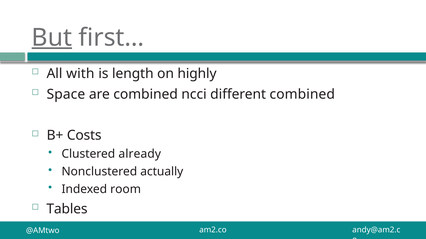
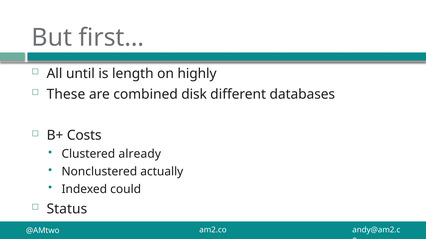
But underline: present -> none (52, 38)
with: with -> until (80, 74)
Space: Space -> These (66, 94)
ncci: ncci -> disk (194, 94)
different combined: combined -> databases (302, 94)
room: room -> could (126, 190)
Tables: Tables -> Status (67, 209)
